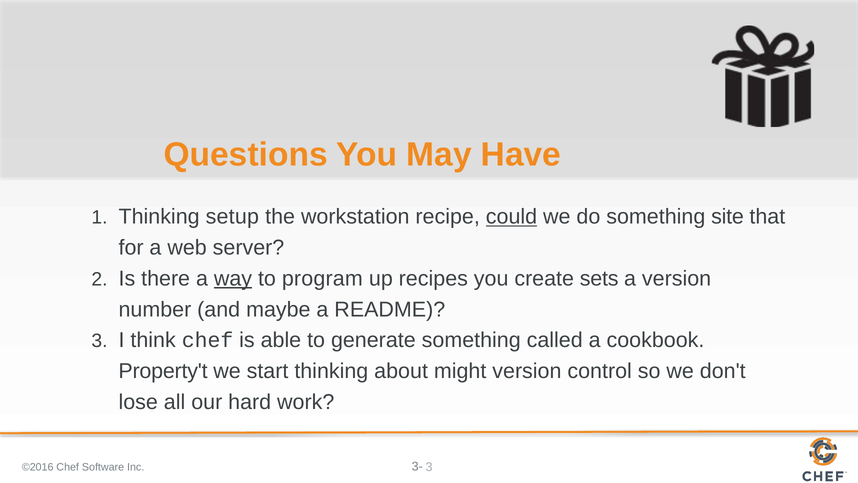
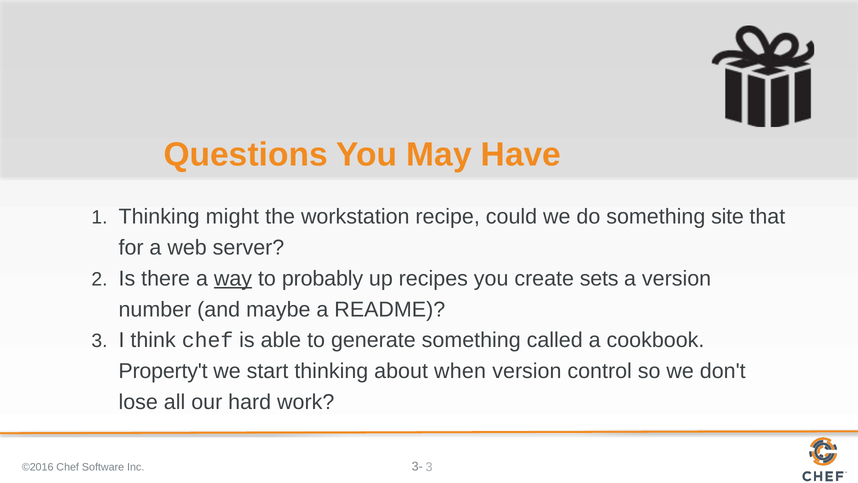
setup: setup -> might (232, 217)
could underline: present -> none (511, 217)
program: program -> probably (323, 278)
might: might -> when (460, 371)
